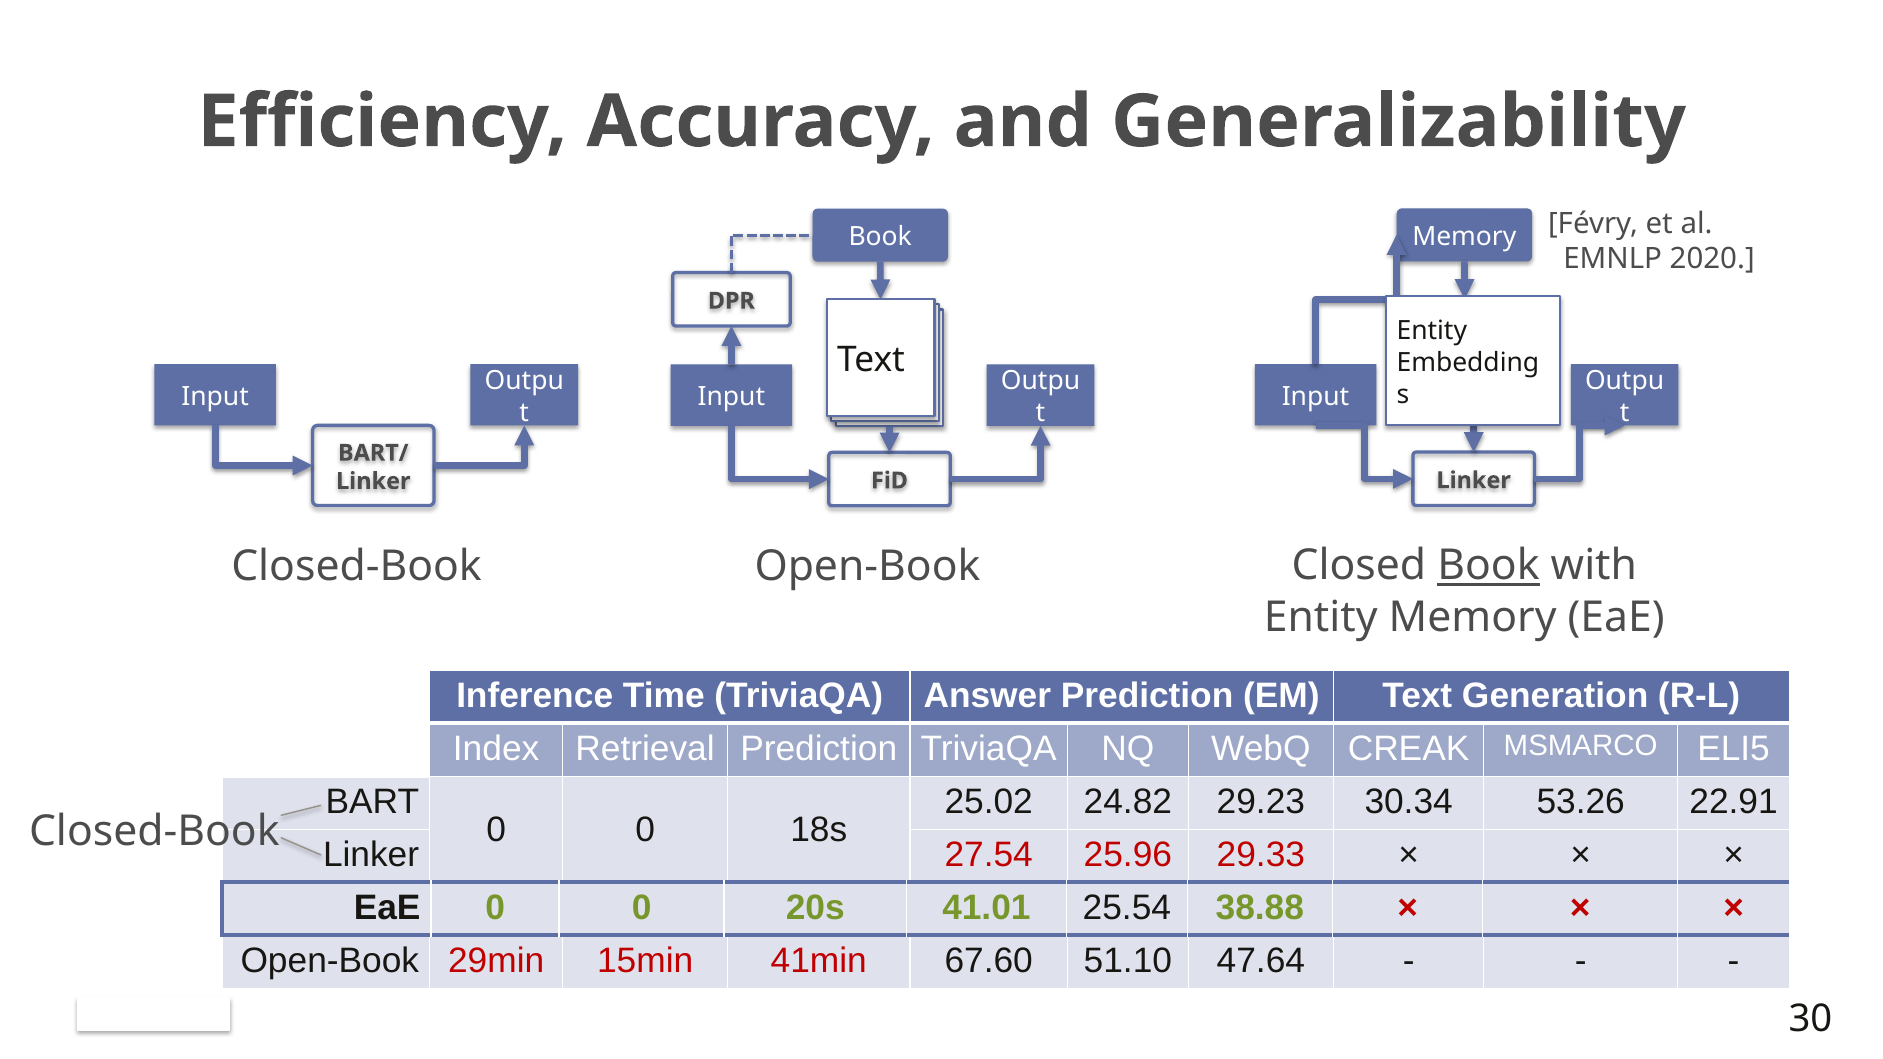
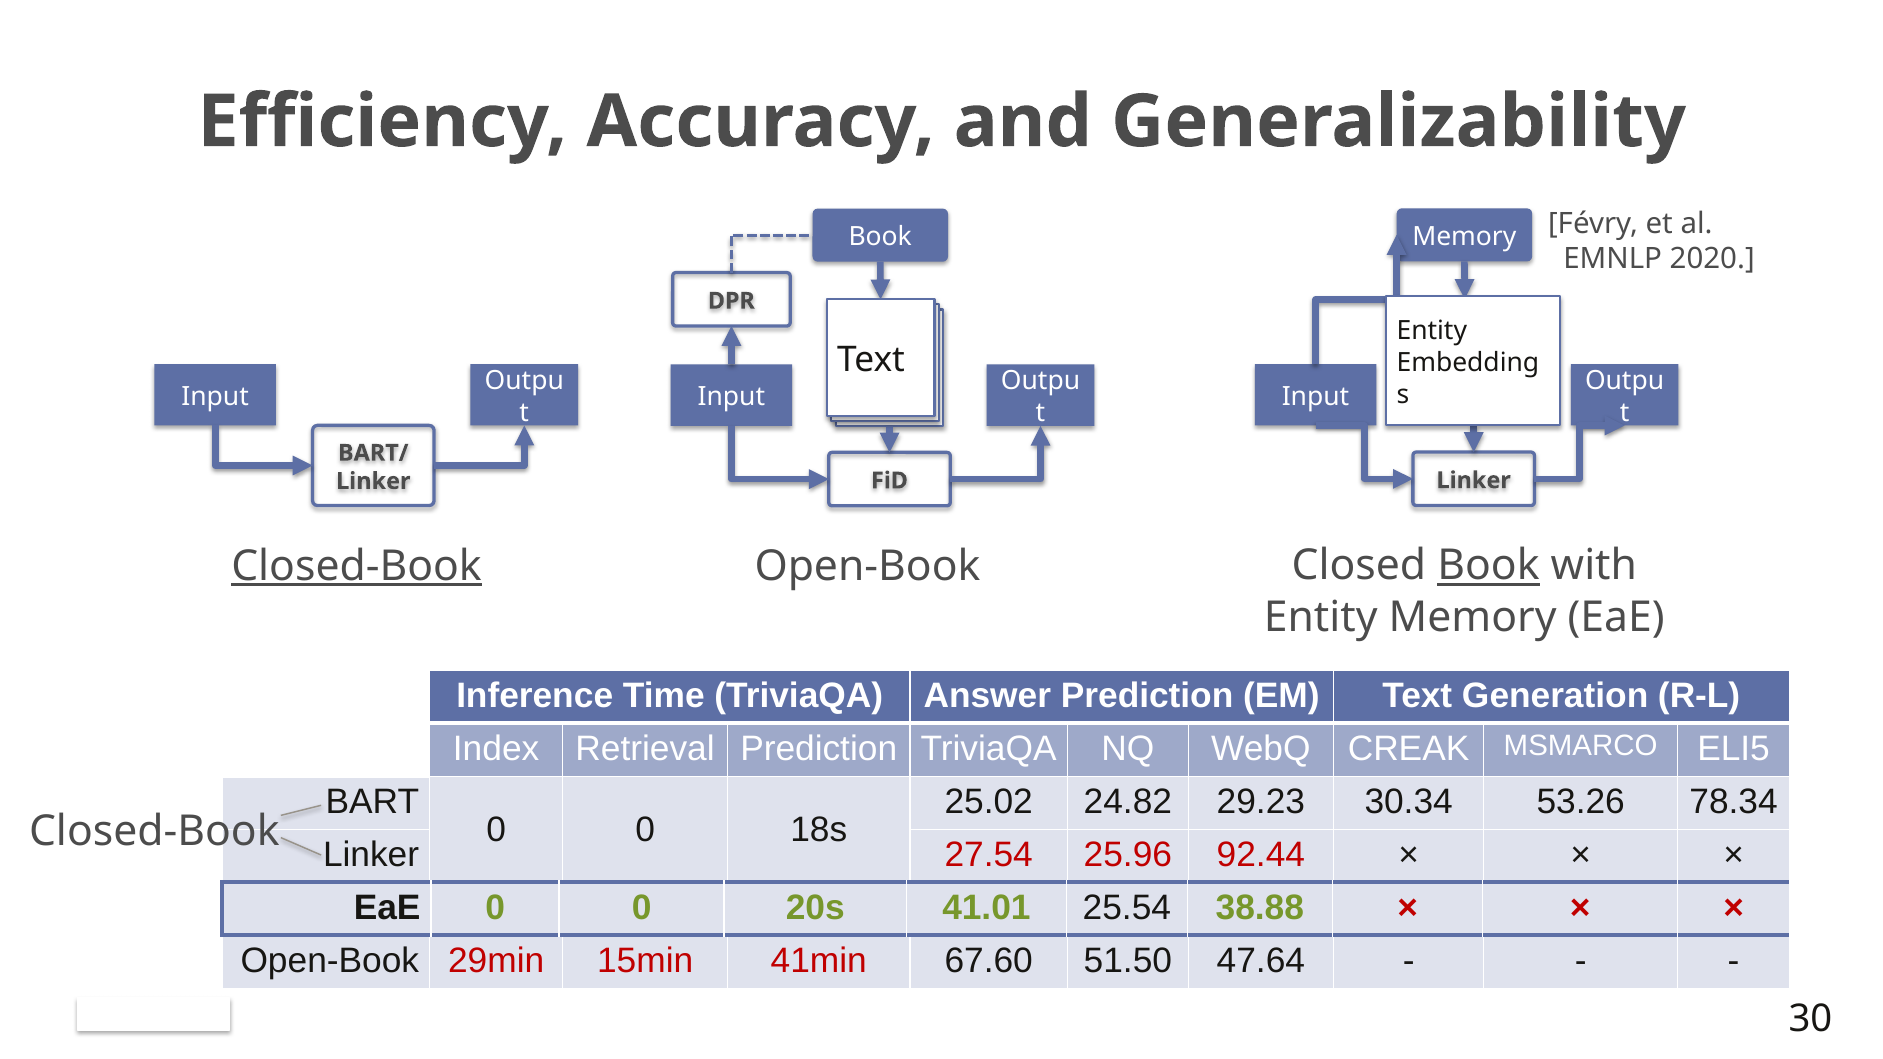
Closed-Book underline: none -> present (356, 566)
22.91: 22.91 -> 78.34 (1734, 802)
29.33: 29.33 -> 92.44 (1261, 855)
51.10: 51.10 -> 51.50 (1128, 961)
